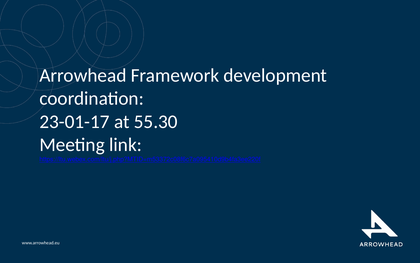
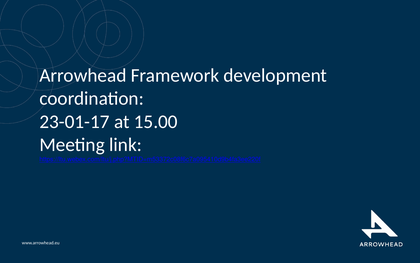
55.30: 55.30 -> 15.00 (156, 121)
